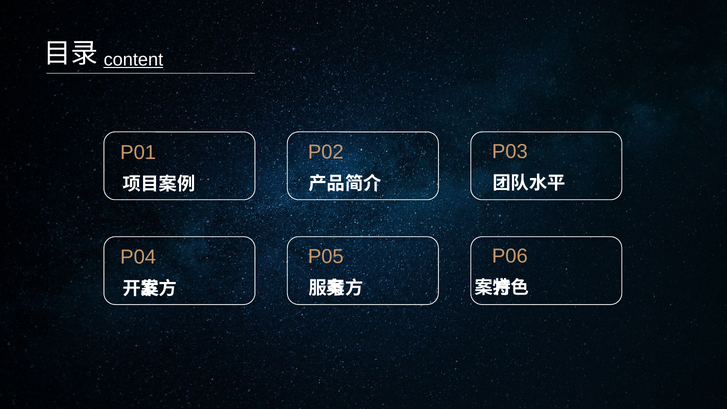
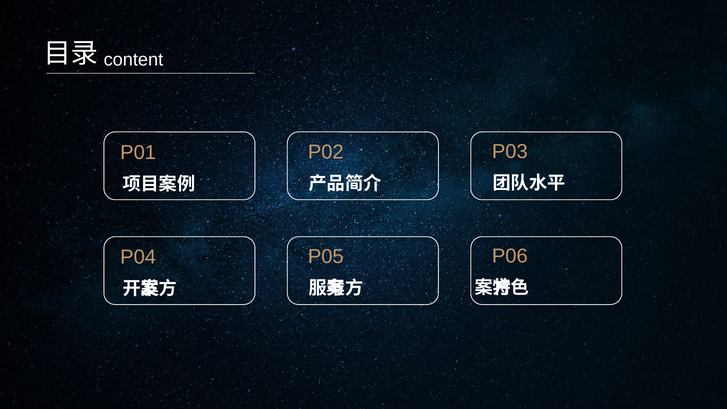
content underline: present -> none (133, 60)
